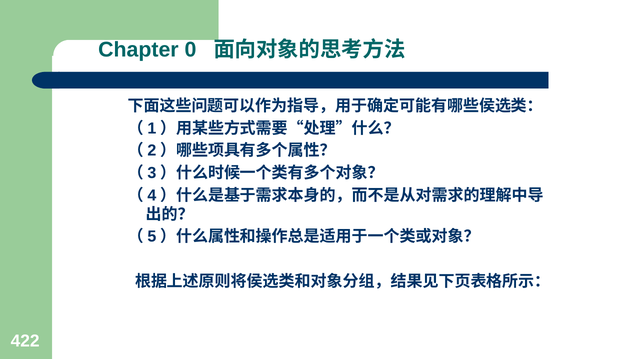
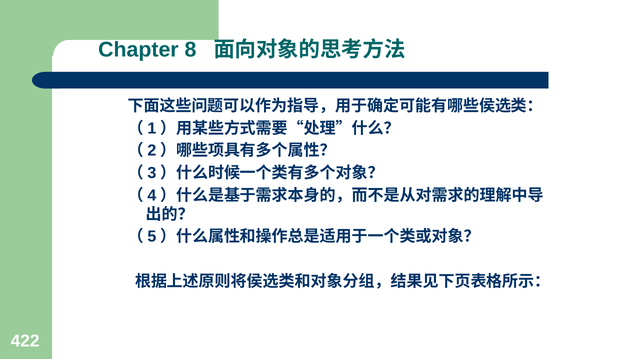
0: 0 -> 8 (190, 50)
